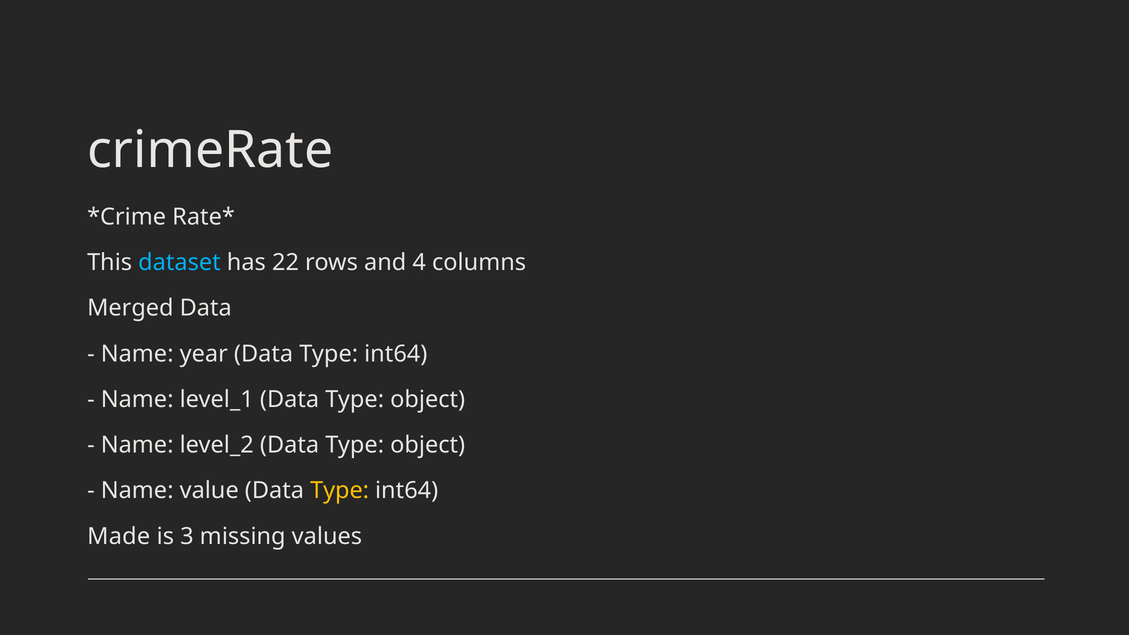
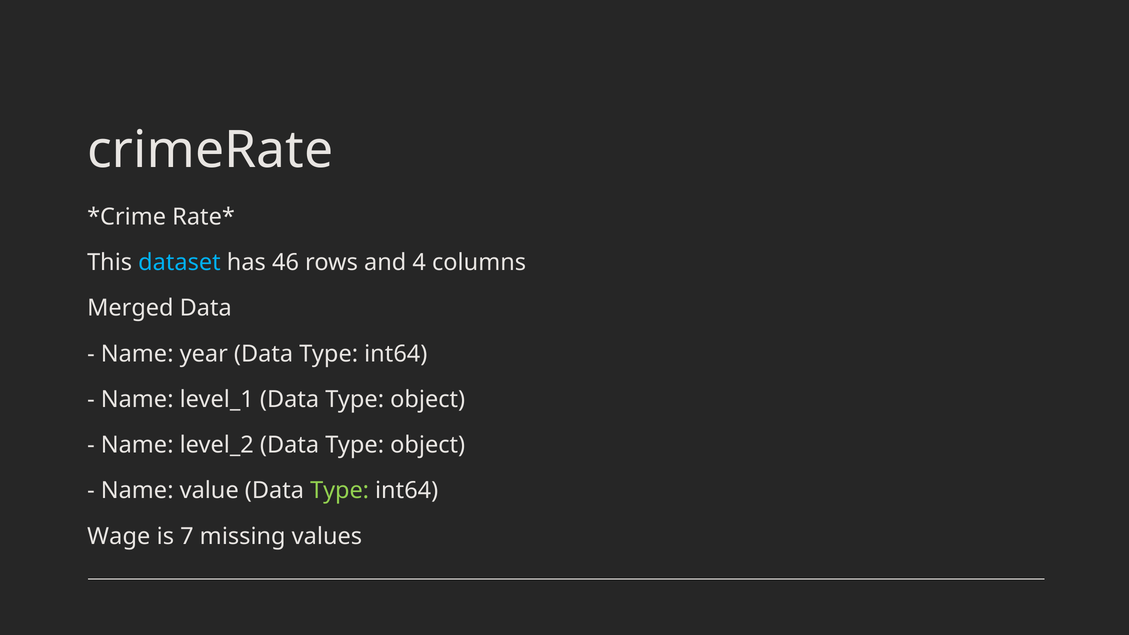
22: 22 -> 46 (286, 263)
Type colour: yellow -> light green (340, 491)
Made: Made -> Wage (119, 536)
3: 3 -> 7 (187, 536)
